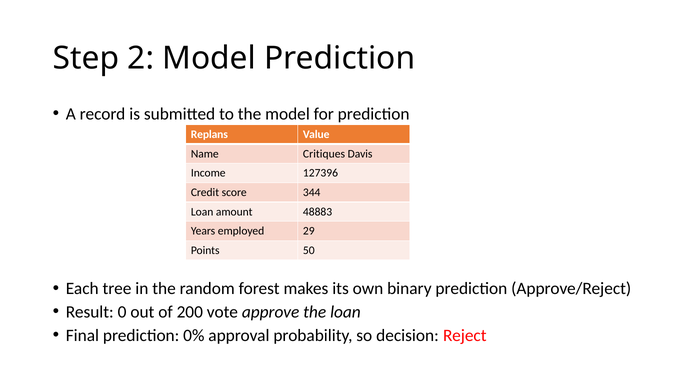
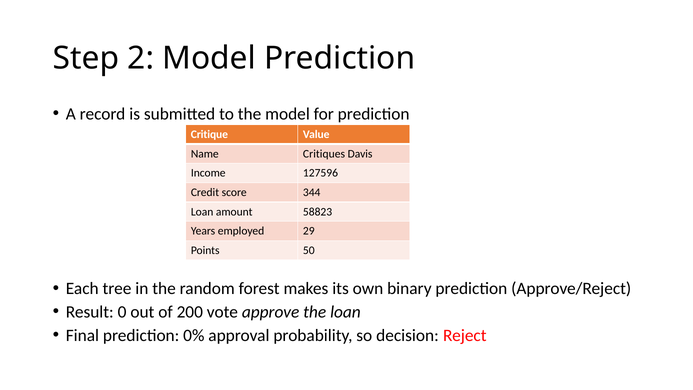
Replans: Replans -> Critique (209, 134)
127396: 127396 -> 127596 (320, 173)
48883: 48883 -> 58823 (318, 212)
